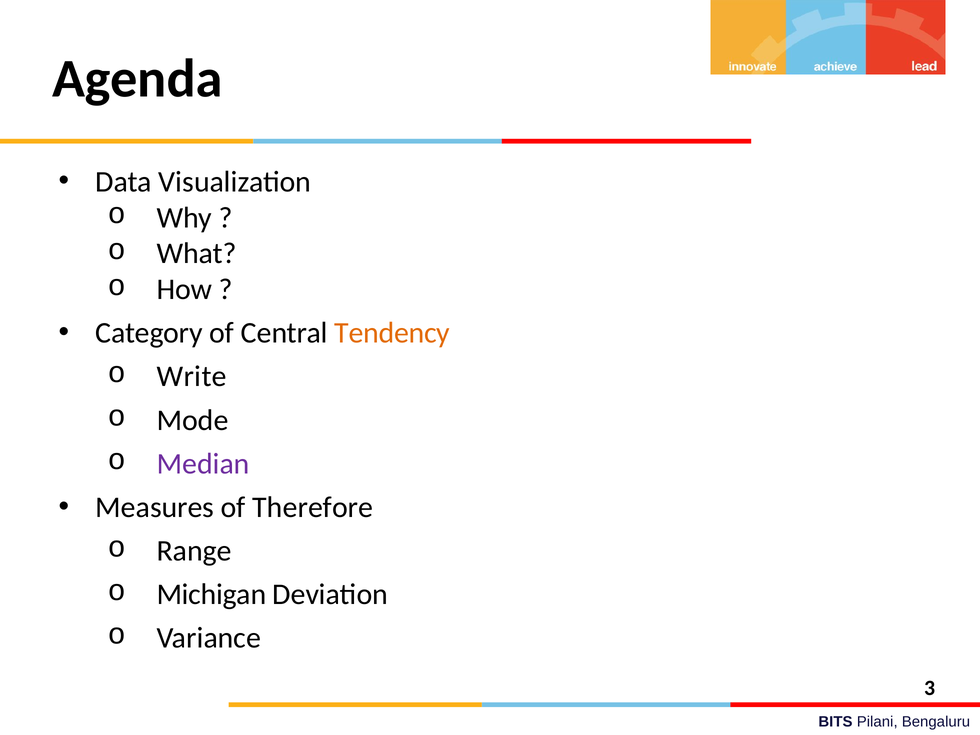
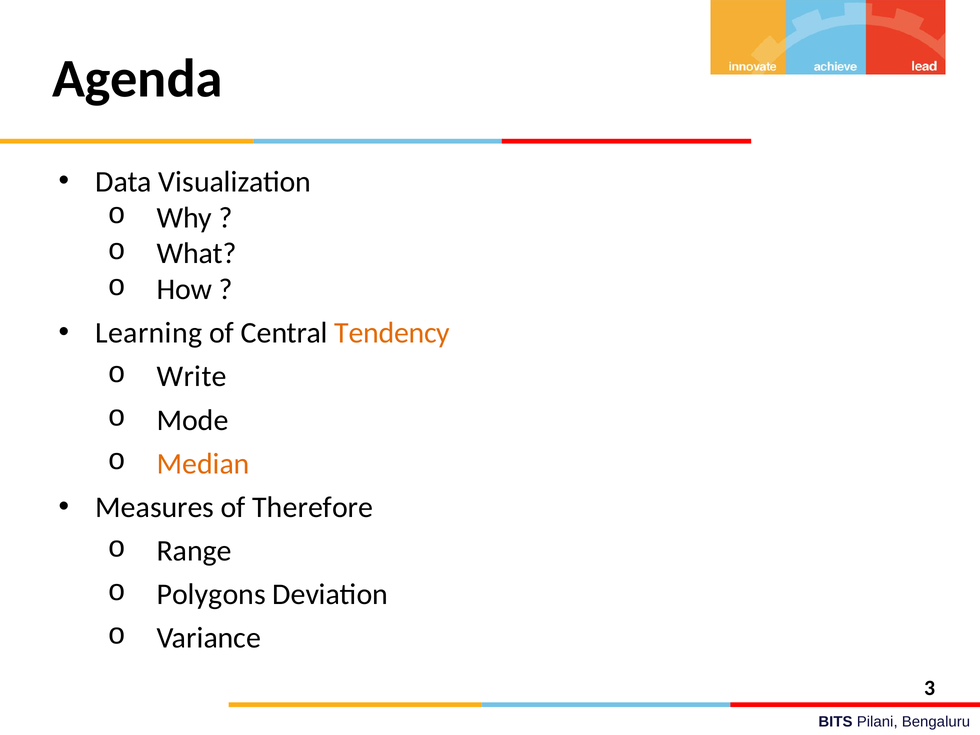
Category: Category -> Learning (149, 333)
Median colour: purple -> orange (203, 464)
Michigan: Michigan -> Polygons (211, 594)
